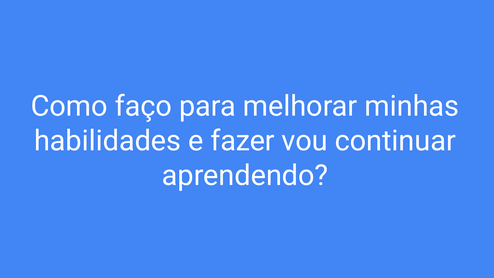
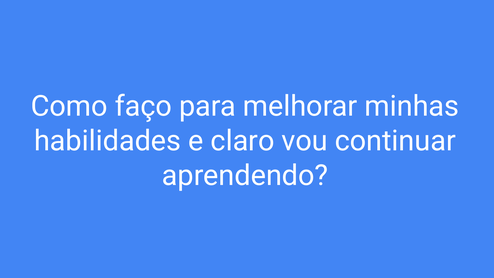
fazer: fazer -> claro (243, 141)
